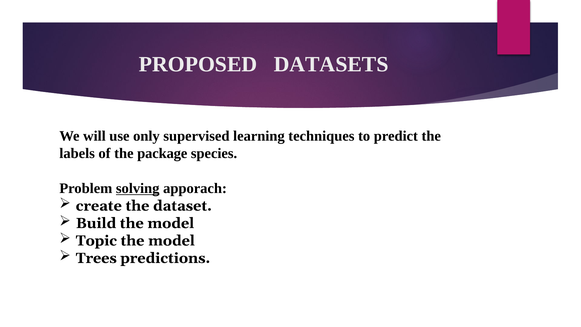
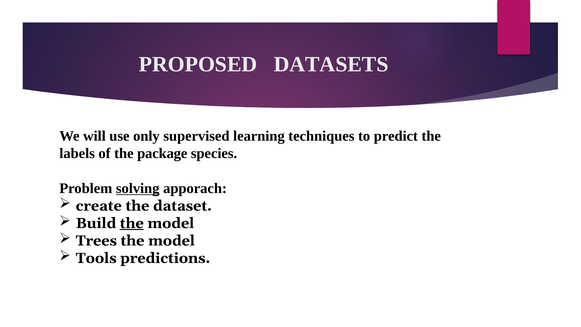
the underline: none -> present (132, 223)
Topic: Topic -> Trees (96, 241)
Trees: Trees -> Tools (96, 258)
